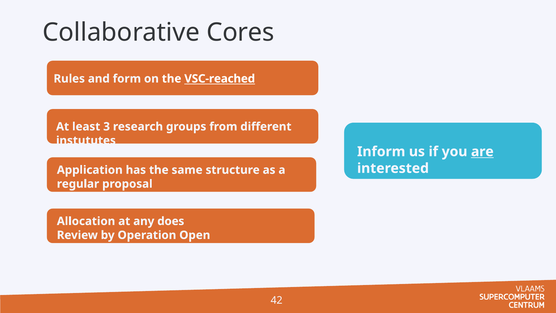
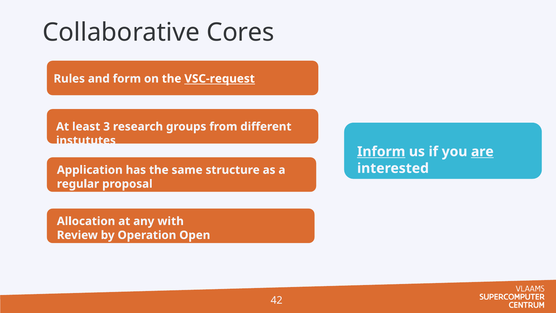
VSC-reached: VSC-reached -> VSC-request (220, 79)
Inform underline: none -> present (381, 151)
does: does -> with (171, 221)
